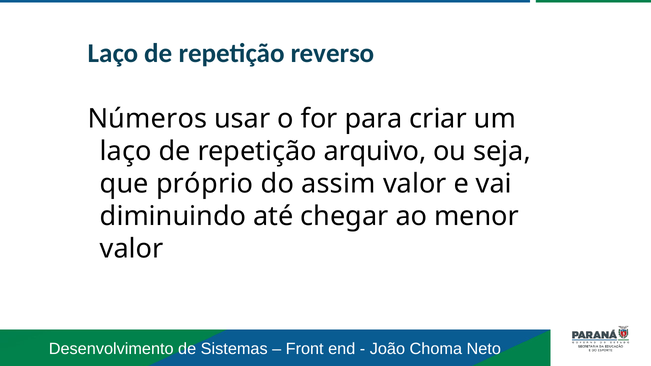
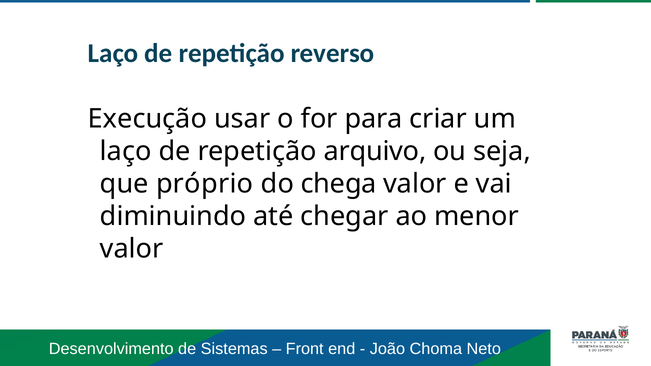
Números: Números -> Execução (147, 119)
assim: assim -> chega (339, 184)
